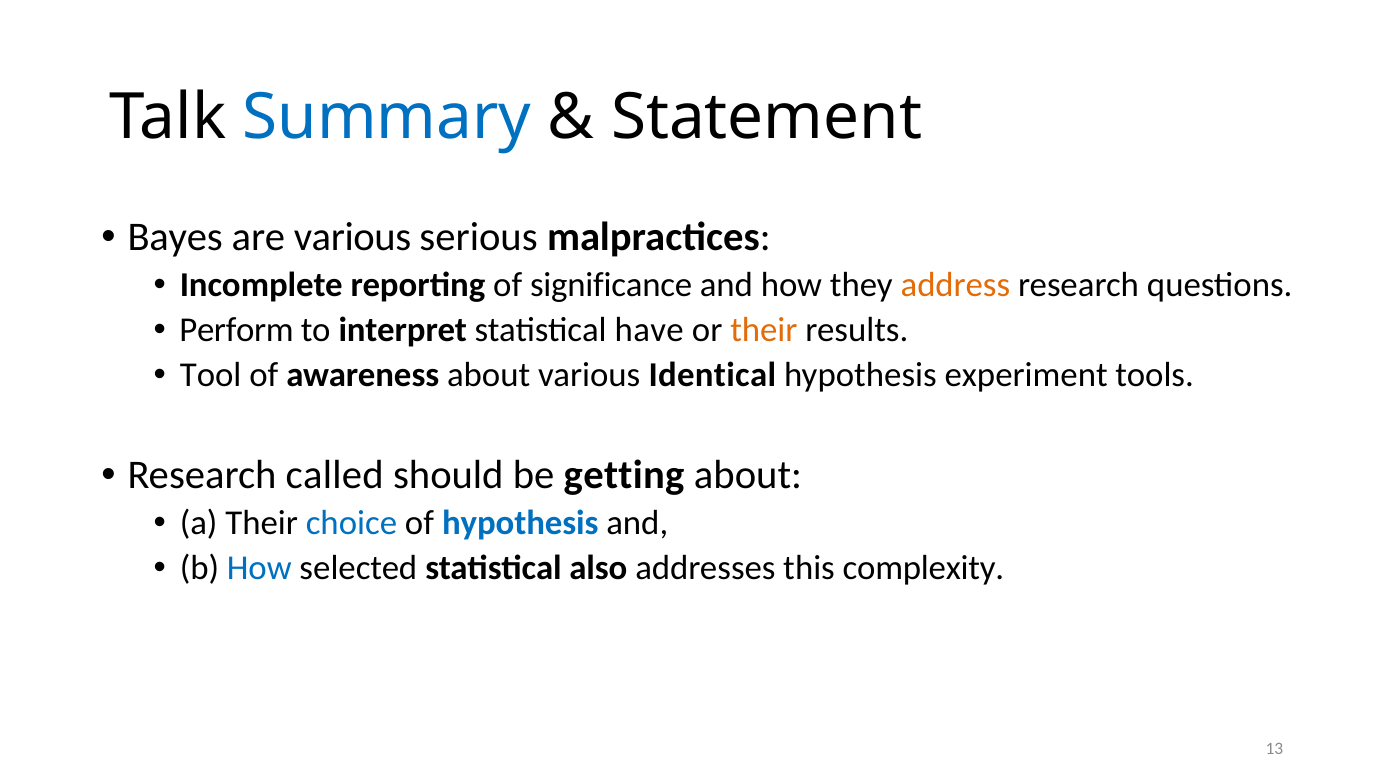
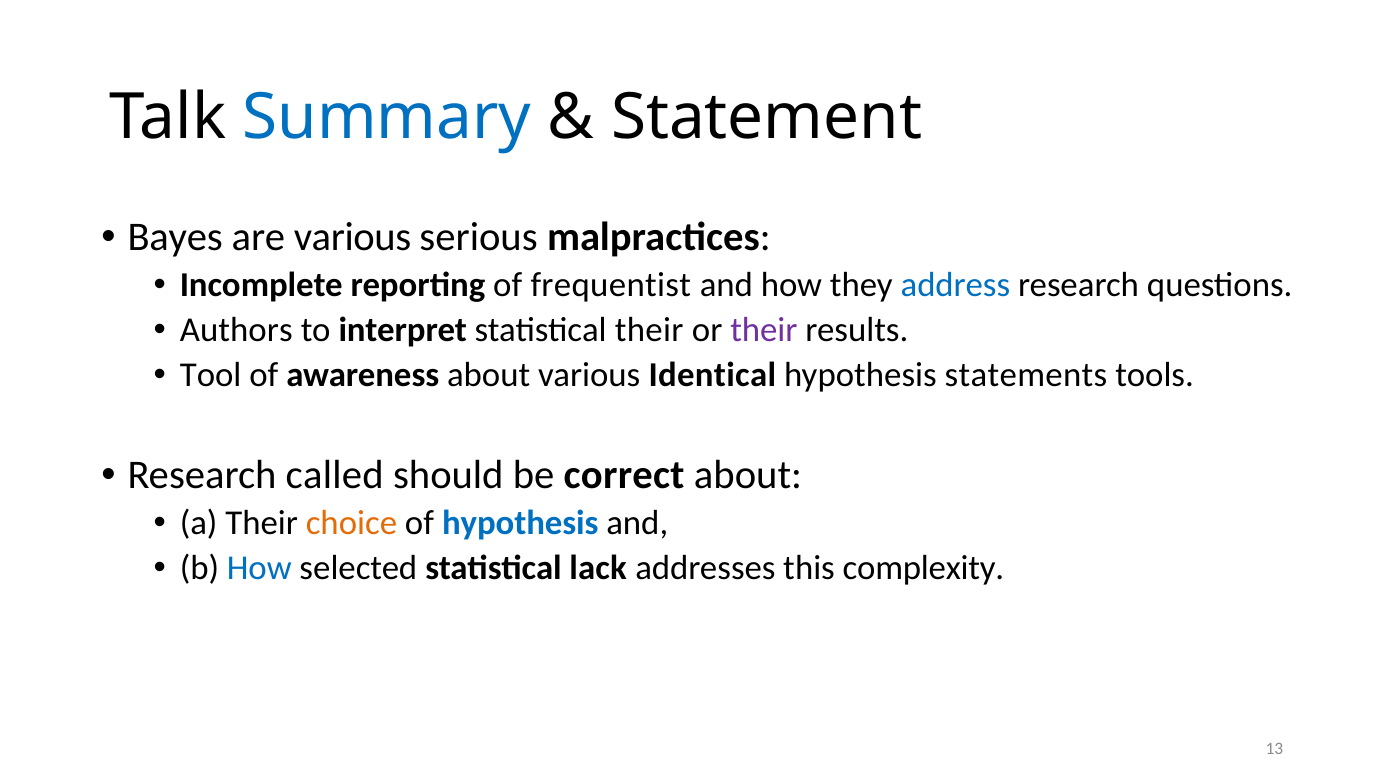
significance: significance -> frequentist (611, 285)
address colour: orange -> blue (955, 285)
Perform: Perform -> Authors (236, 330)
statistical have: have -> their (649, 330)
their colour: orange -> purple (764, 330)
experiment: experiment -> statements (1026, 375)
getting: getting -> correct (624, 475)
choice colour: blue -> orange (351, 523)
also: also -> lack (598, 568)
